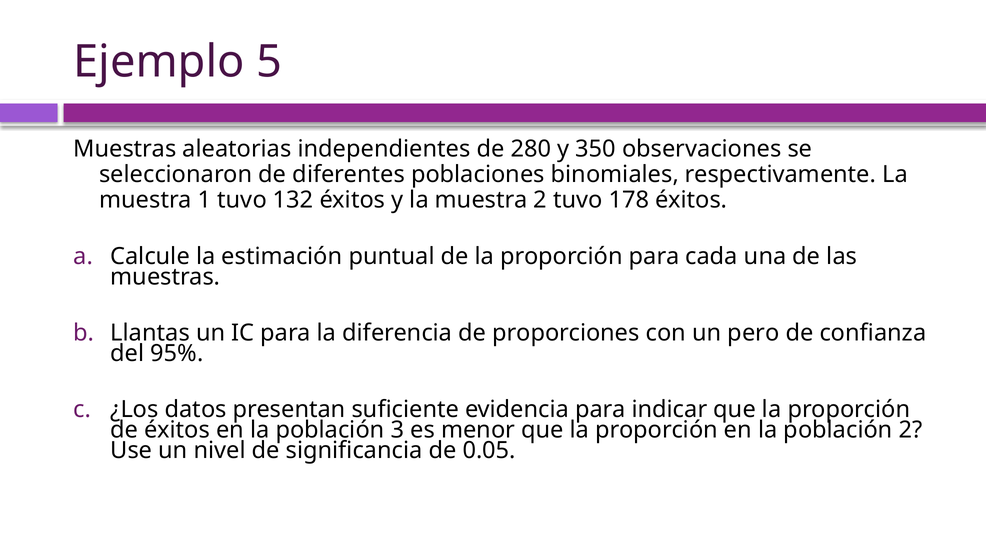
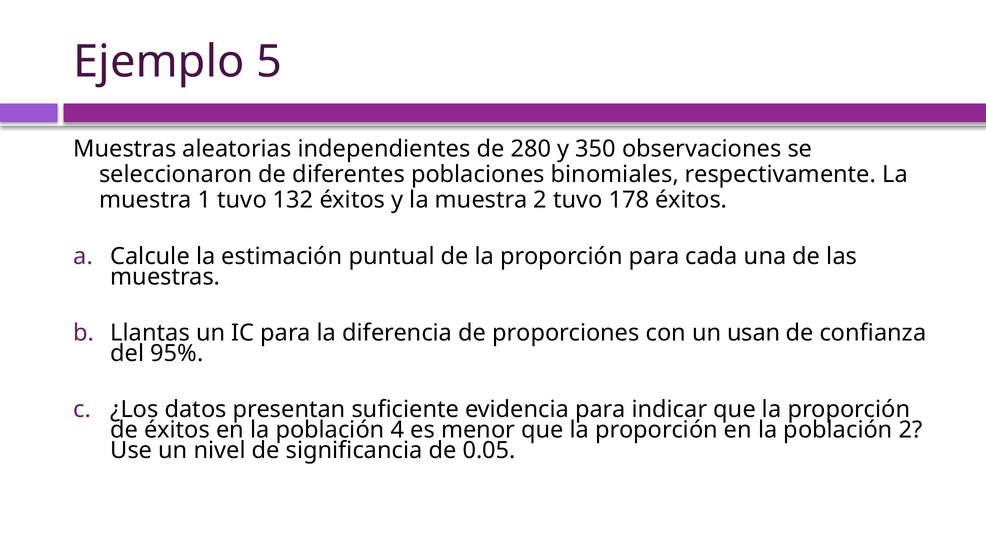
pero: pero -> usan (754, 333)
3: 3 -> 4 (397, 430)
